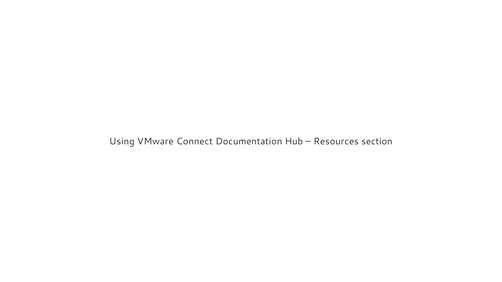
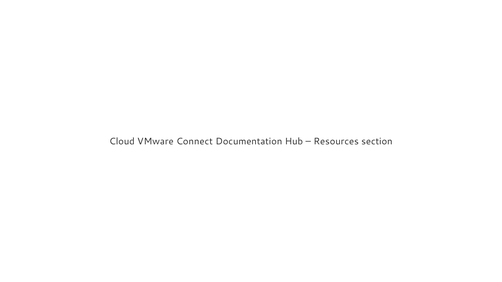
Using: Using -> Cloud (122, 142)
